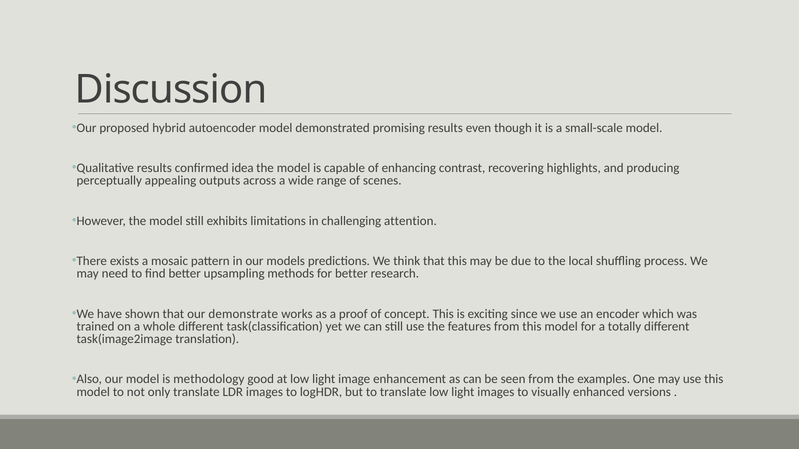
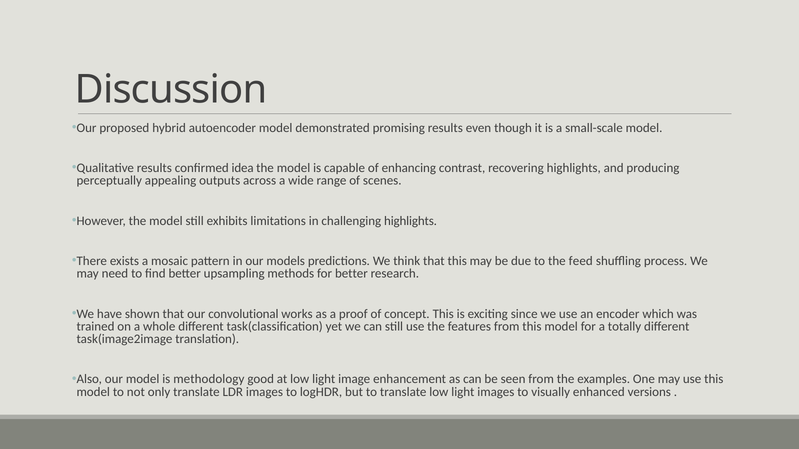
challenging attention: attention -> highlights (411, 221)
local: local -> feed (581, 261)
demonstrate: demonstrate -> convolutional (243, 314)
